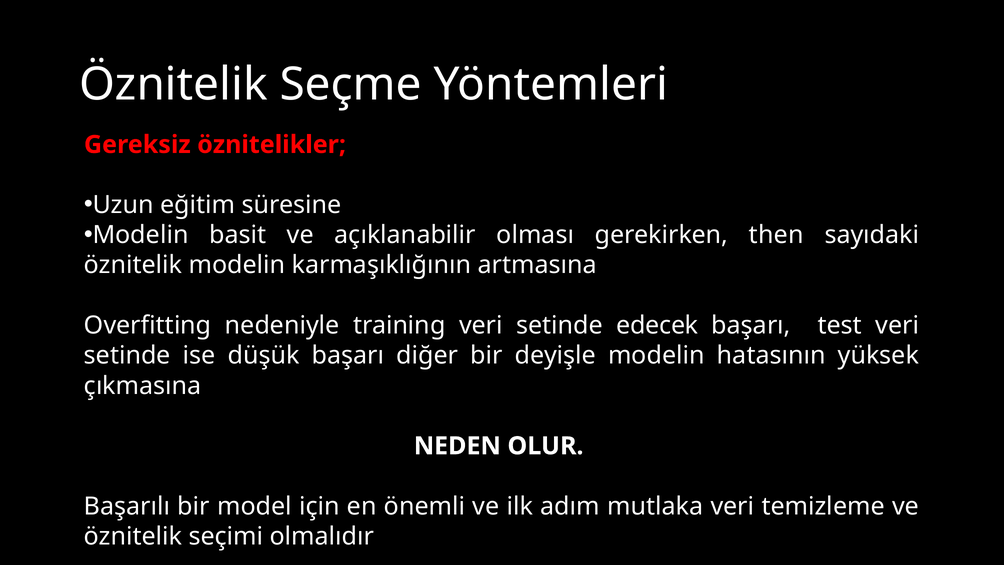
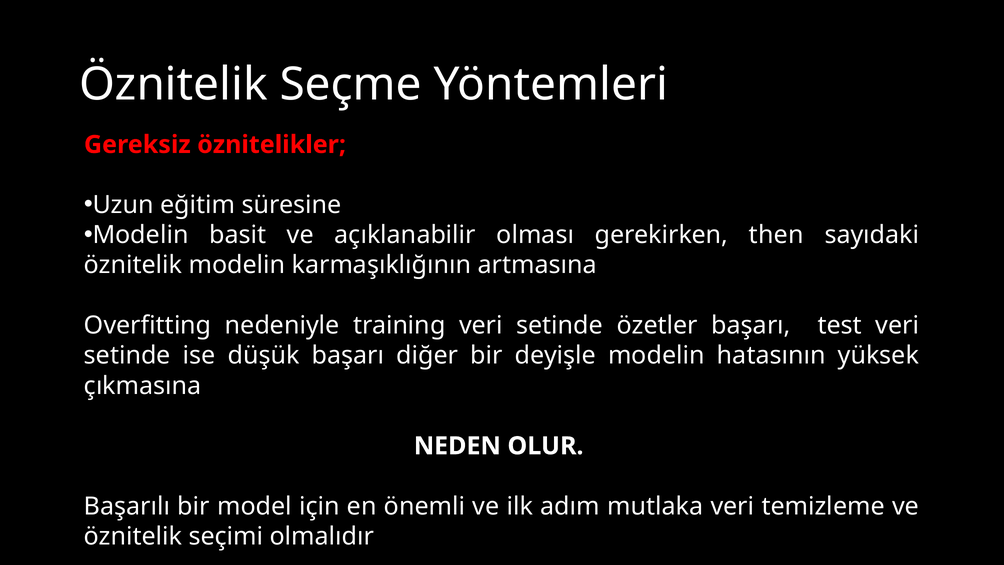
edecek: edecek -> özetler (657, 325)
